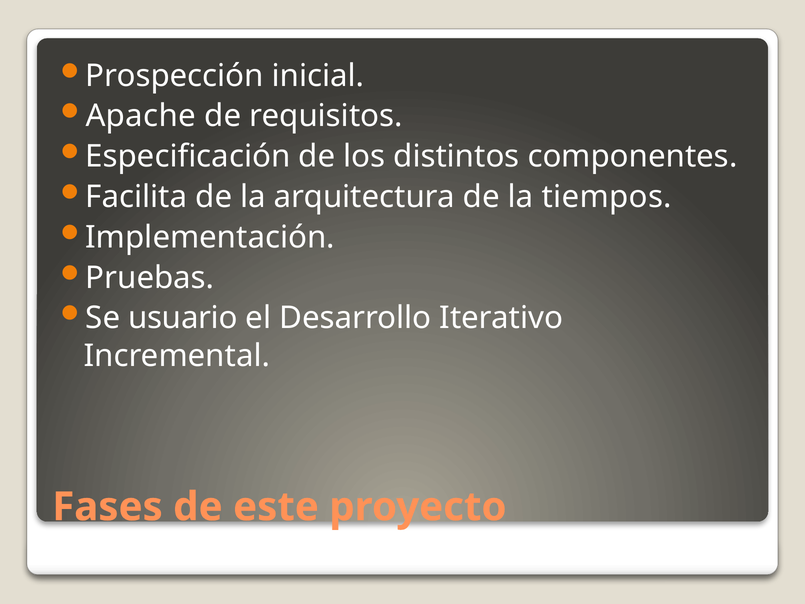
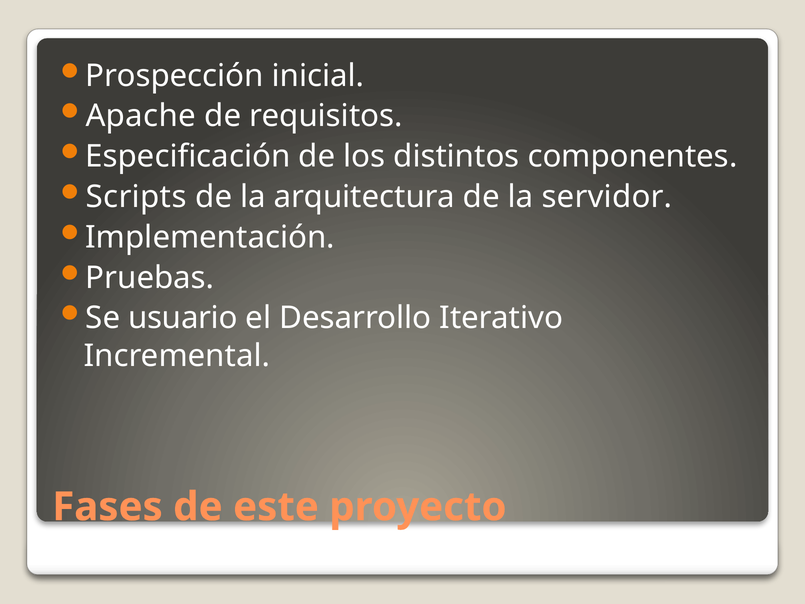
Facilita: Facilita -> Scripts (136, 197)
tiempos: tiempos -> servidor (607, 197)
